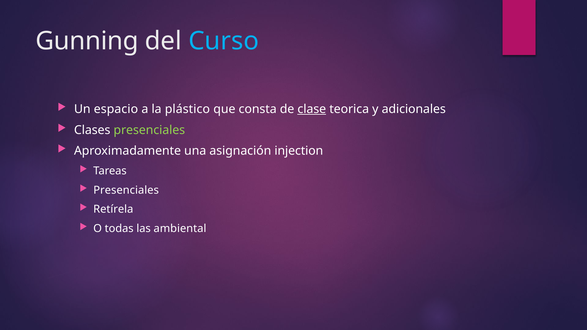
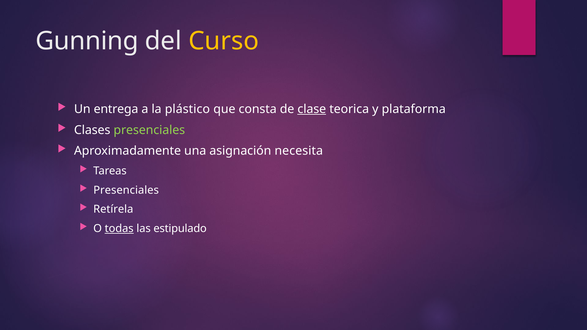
Curso colour: light blue -> yellow (224, 41)
espacio: espacio -> entrega (116, 109)
adicionales: adicionales -> plataforma (414, 109)
injection: injection -> necesita (299, 151)
todas underline: none -> present (119, 229)
ambiental: ambiental -> estipulado (180, 229)
